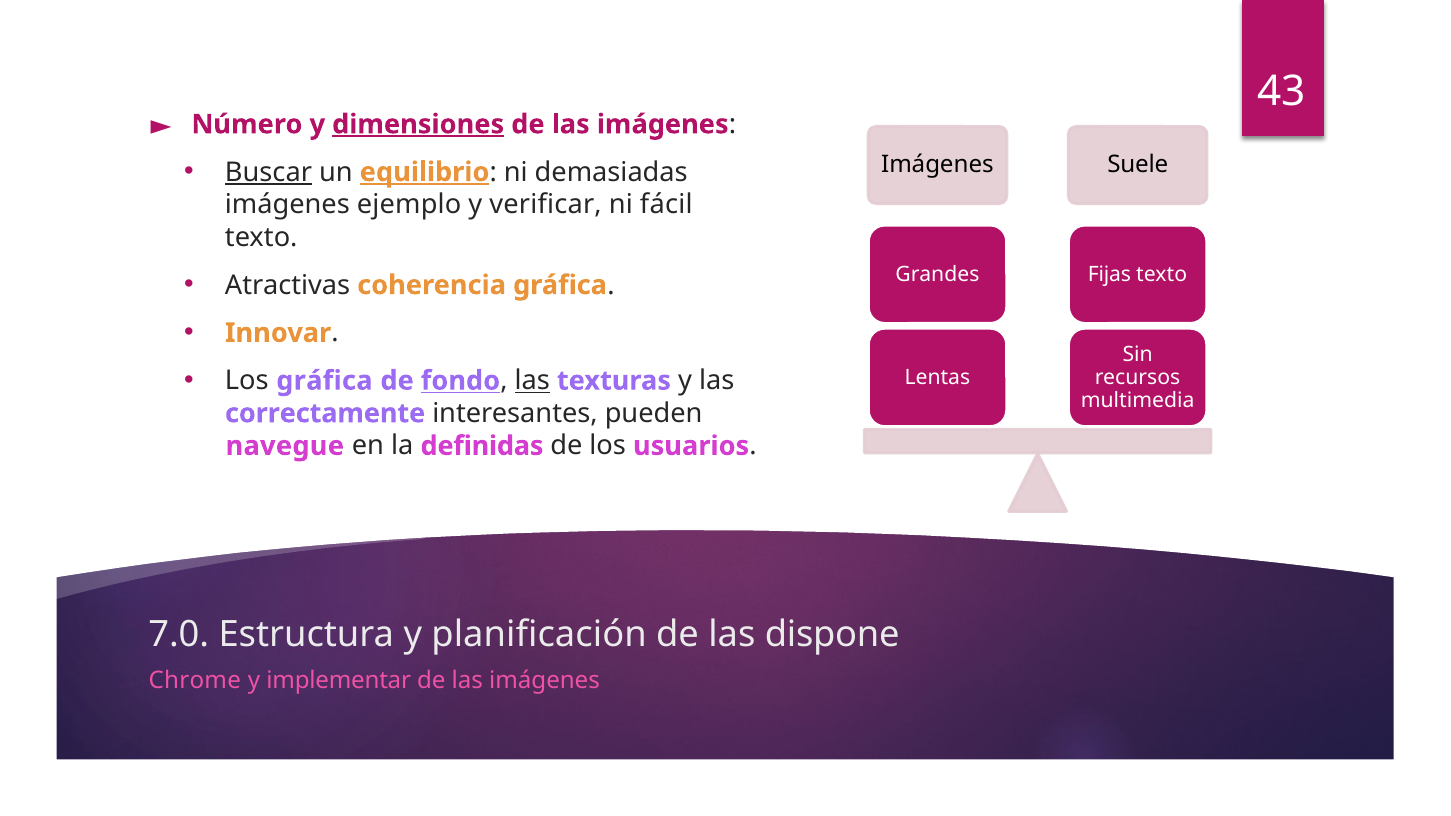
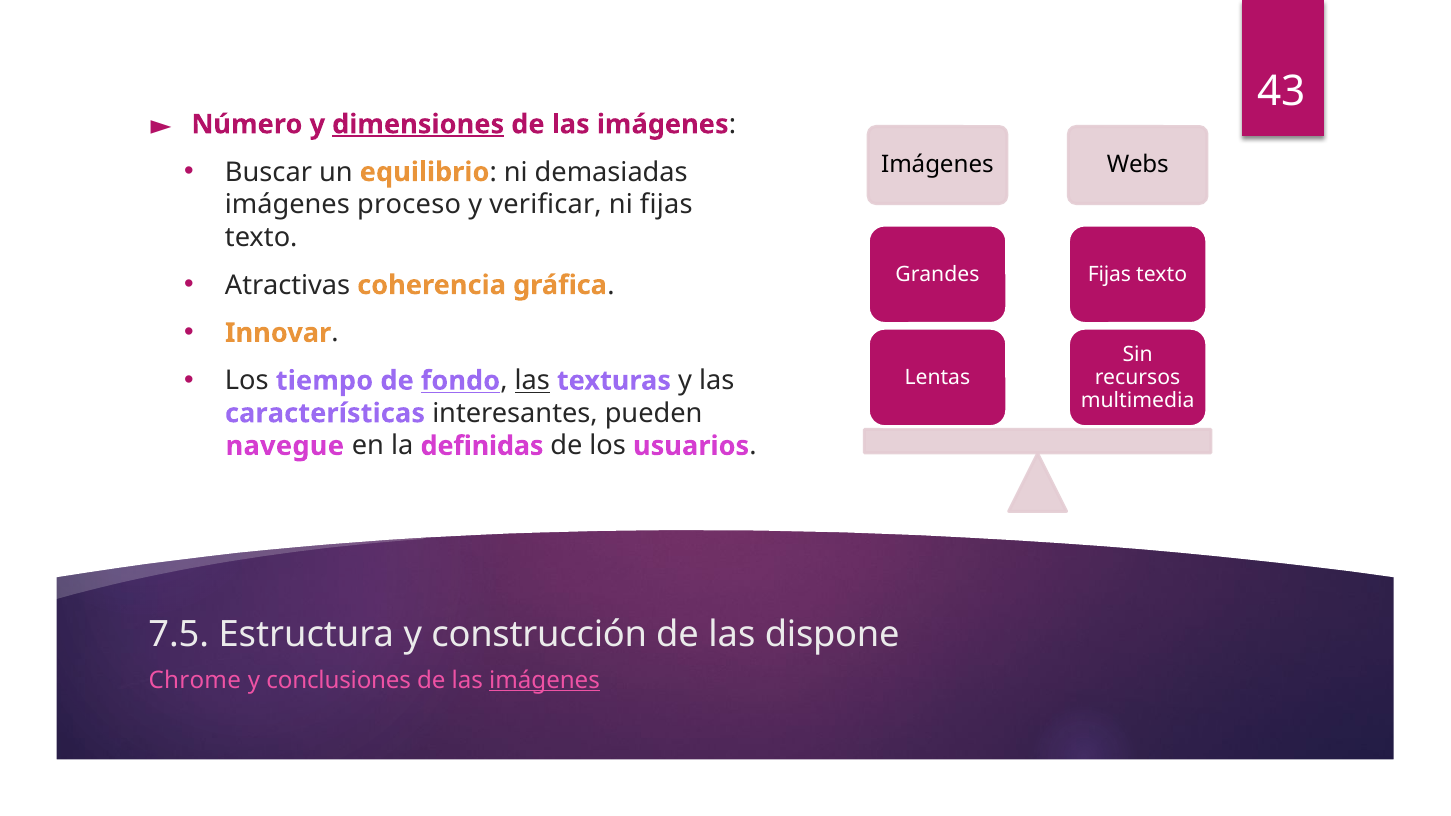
Buscar underline: present -> none (268, 172)
equilibrio underline: present -> none (425, 172)
Suele: Suele -> Webs (1138, 165)
ejemplo: ejemplo -> proceso (409, 205)
ni fácil: fácil -> fijas (666, 205)
Los gráfica: gráfica -> tiempo (324, 381)
correctamente: correctamente -> características (325, 413)
7.0: 7.0 -> 7.5 (179, 634)
planificación: planificación -> construcción (539, 634)
implementar: implementar -> conclusiones (339, 681)
imágenes underline: none -> present (545, 681)
